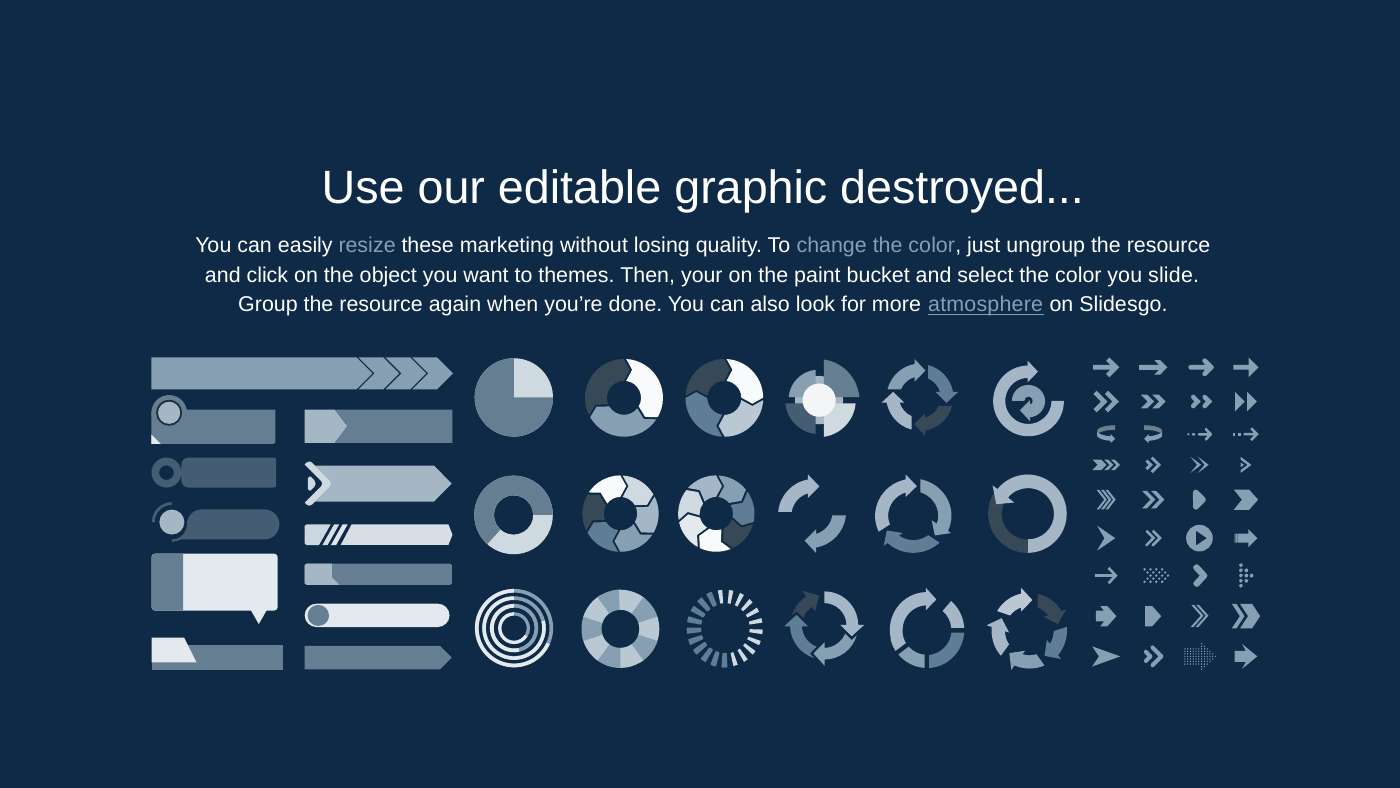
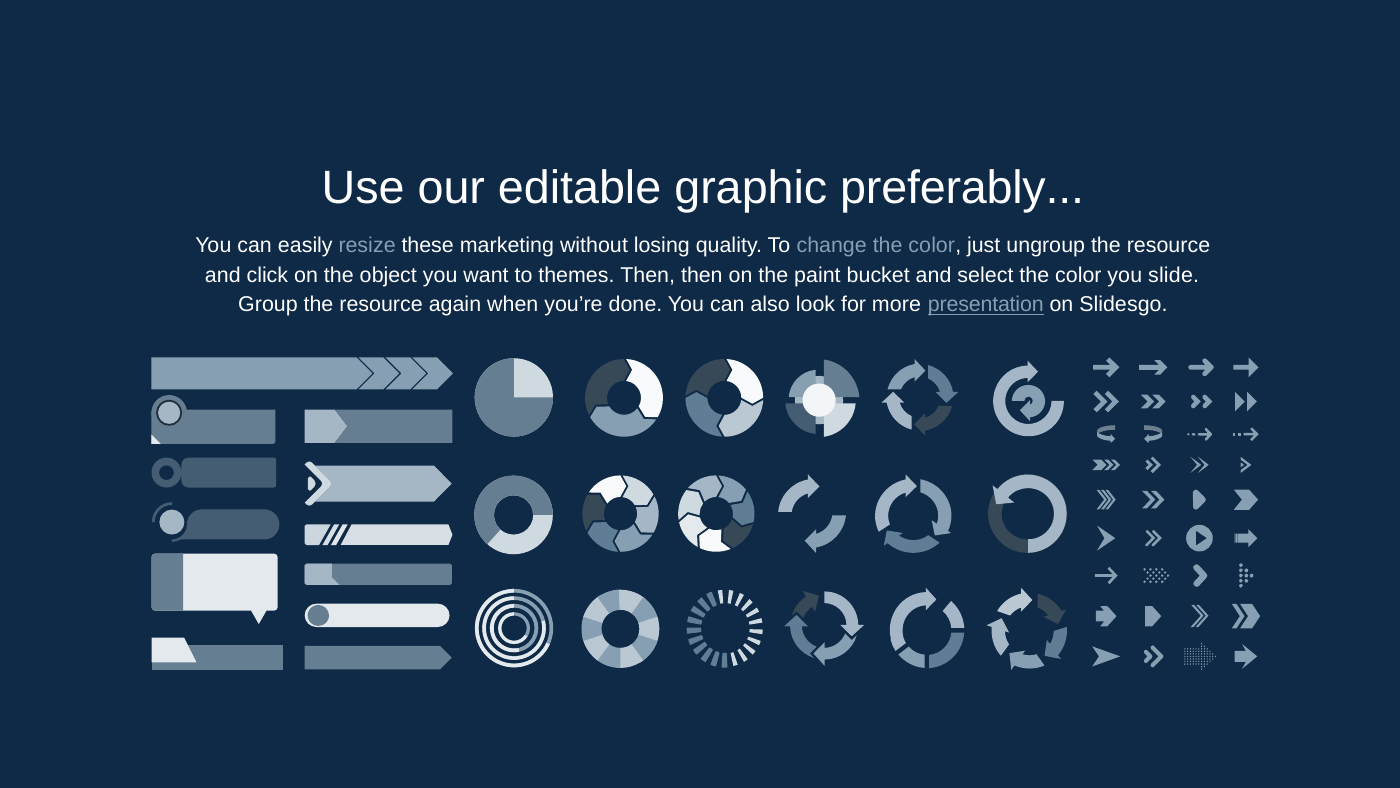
destroyed: destroyed -> preferably (962, 188)
Then your: your -> then (702, 275)
atmosphere: atmosphere -> presentation (986, 305)
